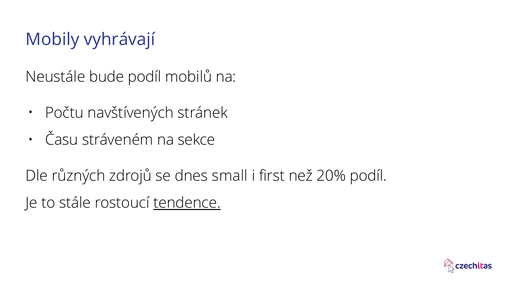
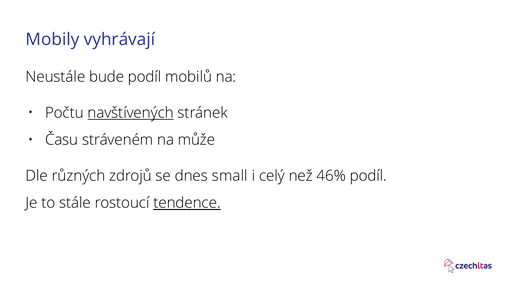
navštívených underline: none -> present (131, 113)
sekce: sekce -> může (196, 140)
first: first -> celý (272, 176)
20%: 20% -> 46% (331, 176)
